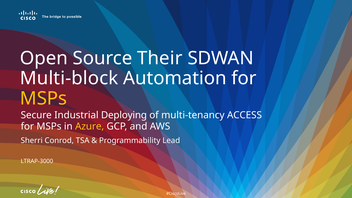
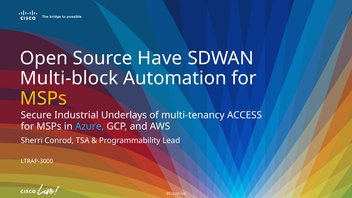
Their: Their -> Have (160, 58)
Deploying: Deploying -> Underlays (124, 115)
Azure colour: yellow -> light blue (90, 126)
